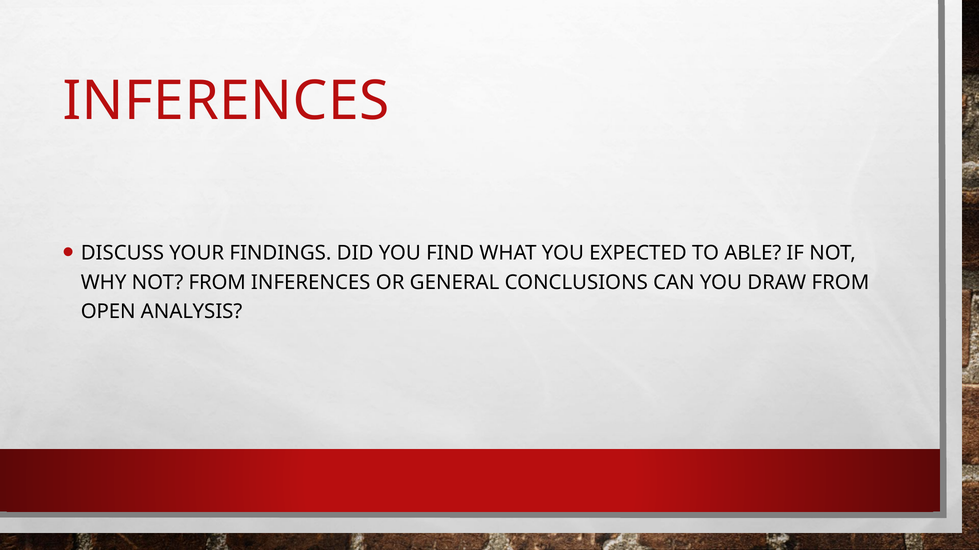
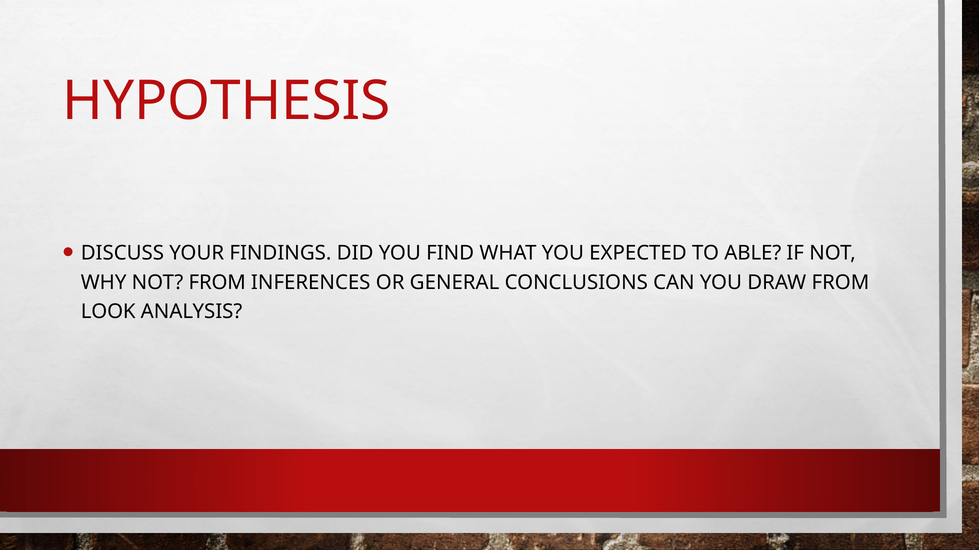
INFERENCES: INFERENCES -> HYPOTHESIS (226, 101)
OPEN: OPEN -> LOOK (108, 312)
